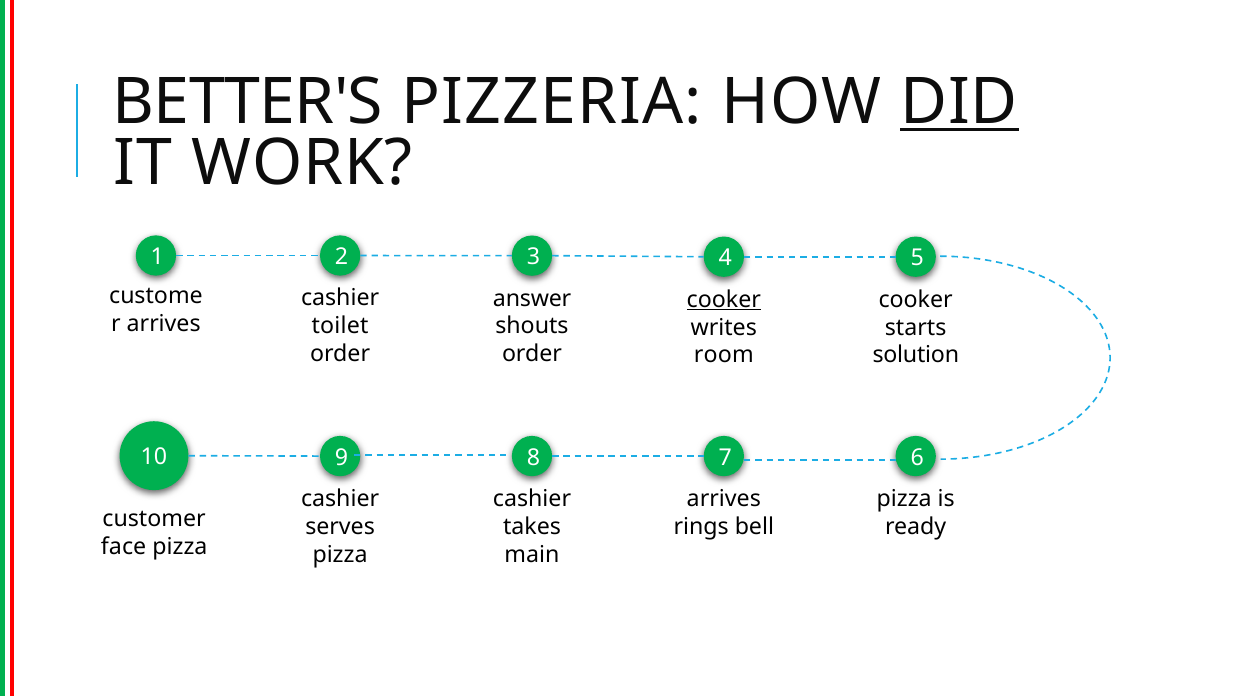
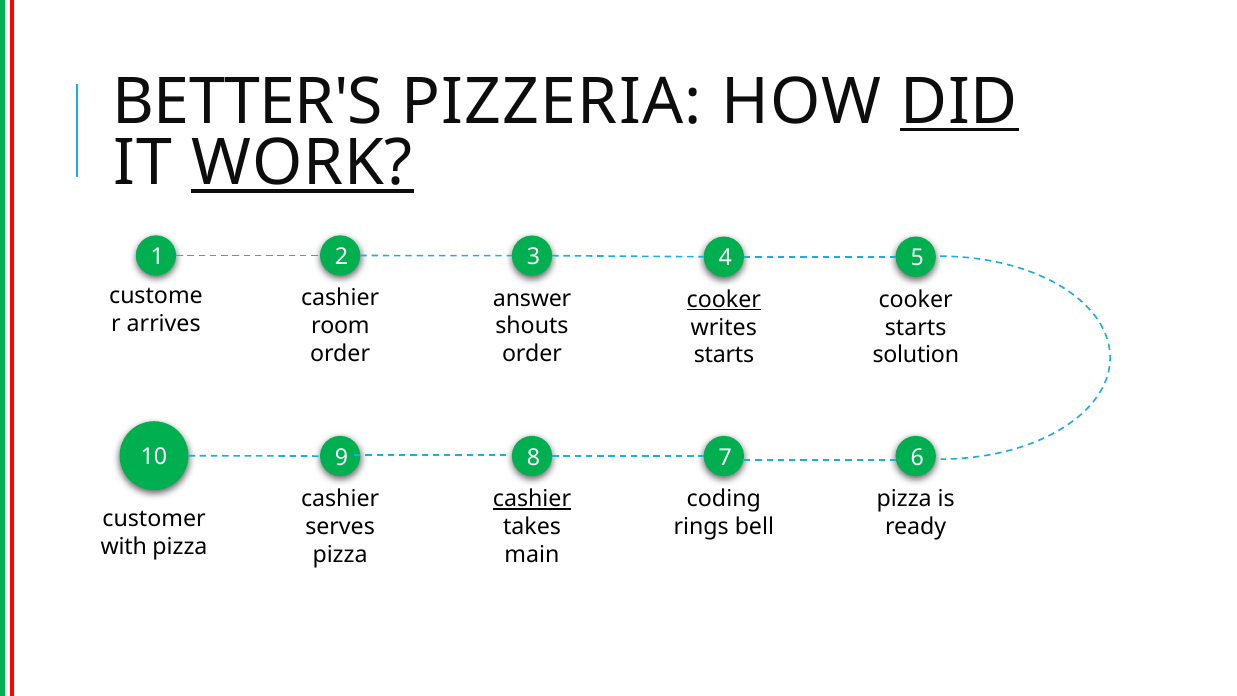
WORK underline: none -> present (302, 164)
toilet: toilet -> room (340, 326)
room: room -> starts (724, 355)
cashier underline: none -> present (532, 499)
arrives: arrives -> coding (724, 499)
face: face -> with (124, 547)
